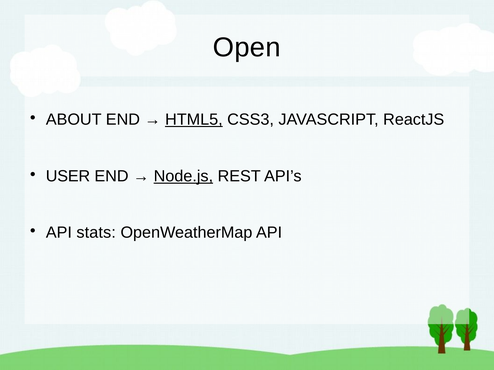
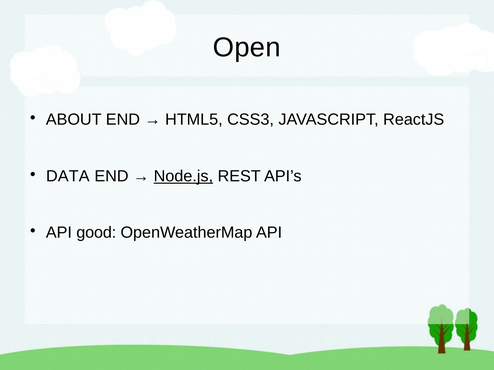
HTML5 underline: present -> none (194, 120)
USER: USER -> DATA (68, 176)
stats: stats -> good (96, 233)
